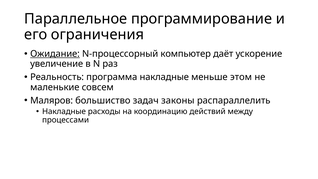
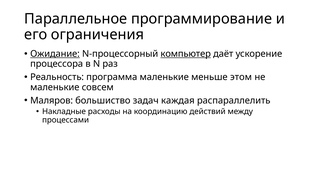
компьютер underline: none -> present (186, 54)
увеличение: увеличение -> процессора (57, 64)
программа накладные: накладные -> маленькие (164, 77)
законы: законы -> каждая (178, 100)
